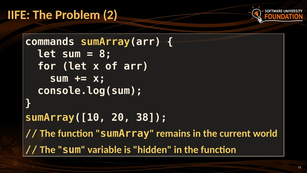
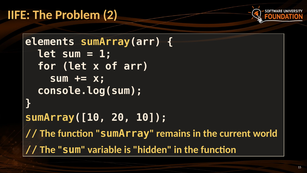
commands: commands -> elements (50, 42)
8: 8 -> 1 (105, 54)
38: 38 -> 10 (152, 117)
